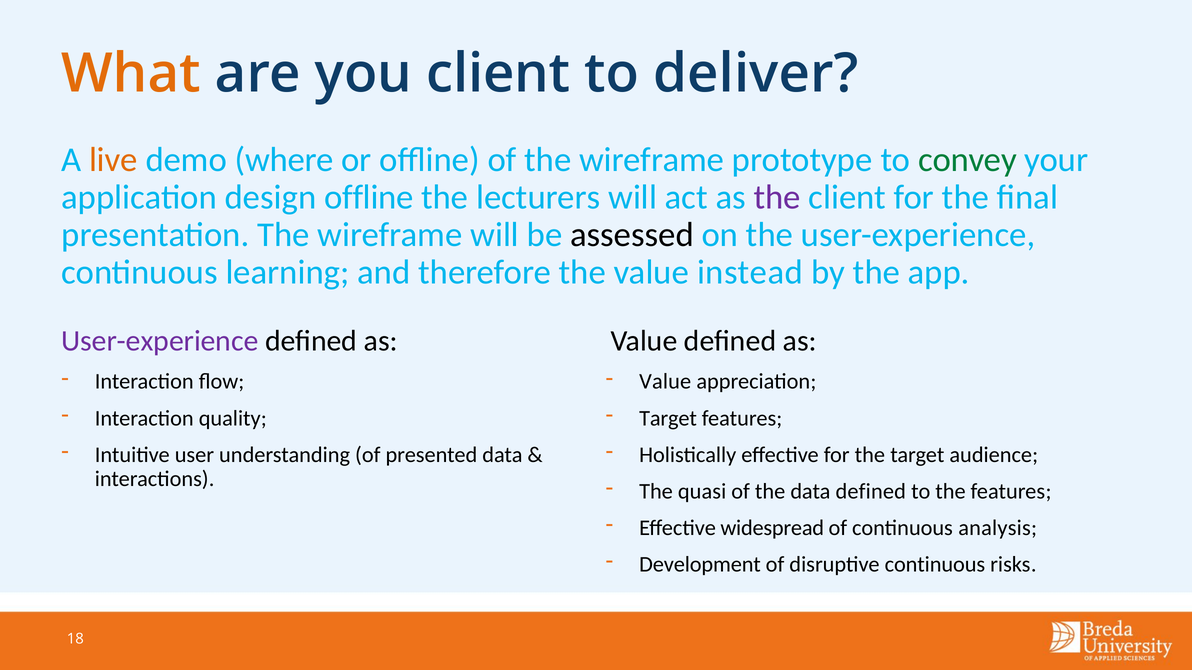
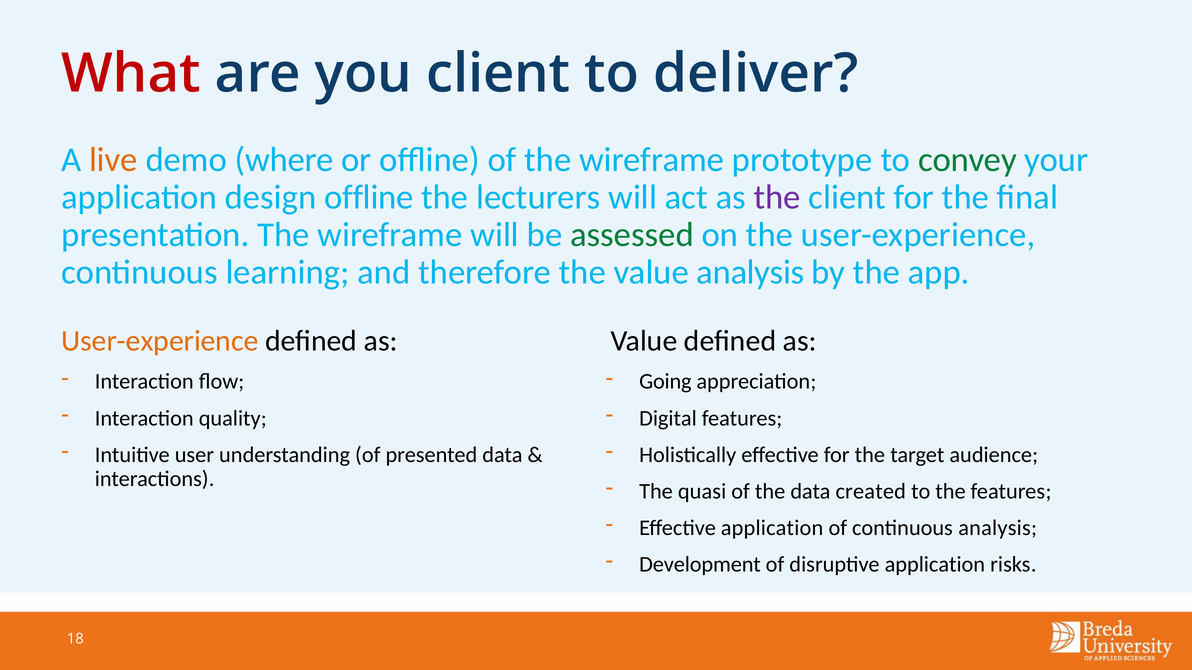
What colour: orange -> red (131, 74)
assessed colour: black -> green (632, 235)
value instead: instead -> analysis (750, 272)
User-experience colour: purple -> orange (160, 341)
Value: Value -> Going (665, 382)
Target: Target -> Digital (668, 418)
data defined: defined -> created (871, 492)
Effective widespread: widespread -> application (772, 528)
disruptive continuous: continuous -> application (935, 565)
